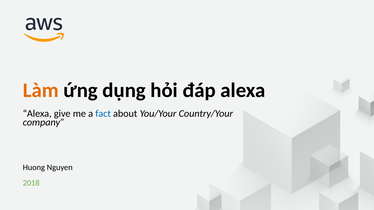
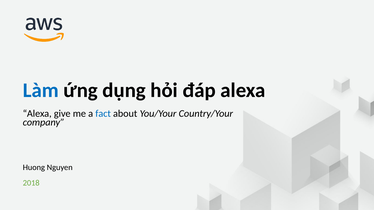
Làm colour: orange -> blue (41, 91)
